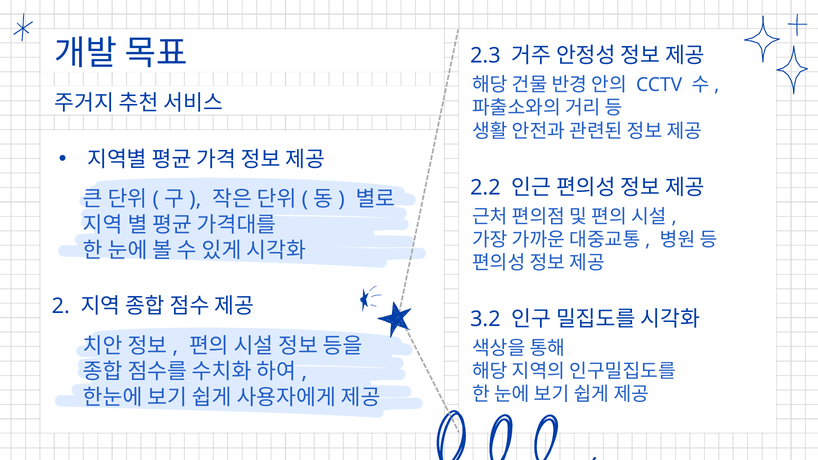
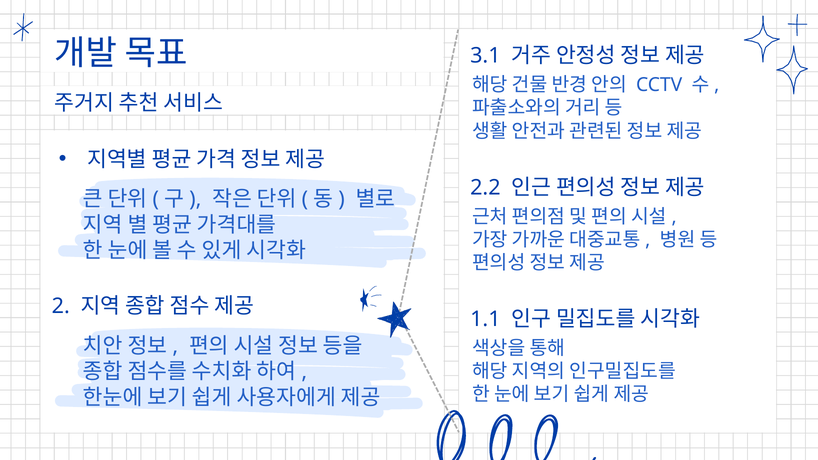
2.3: 2.3 -> 3.1 (485, 56)
3.2: 3.2 -> 1.1 (485, 319)
